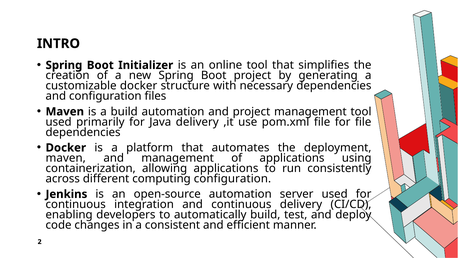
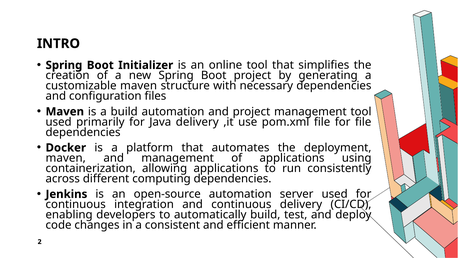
customizable docker: docker -> maven (139, 86)
computing configuration: configuration -> dependencies (233, 178)
